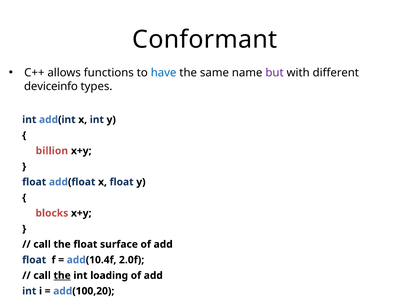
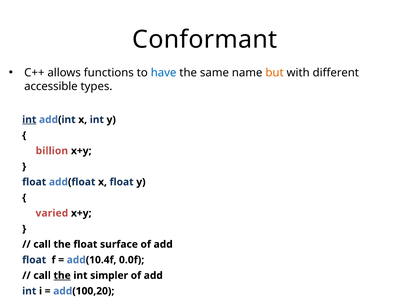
but colour: purple -> orange (275, 73)
deviceinfo: deviceinfo -> accessible (51, 87)
int underline: none -> present (29, 120)
blocks: blocks -> varied (52, 213)
2.0f: 2.0f -> 0.0f (132, 260)
loading: loading -> simpler (109, 276)
